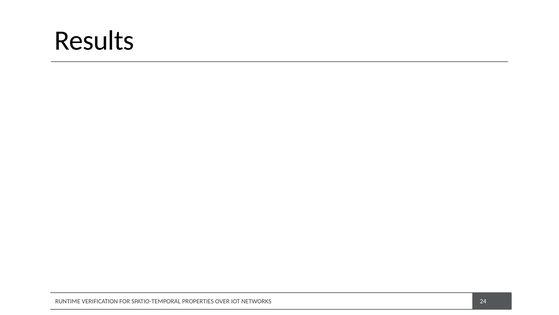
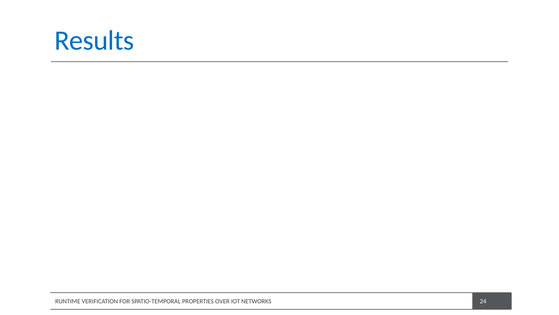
Results colour: black -> blue (94, 41)
